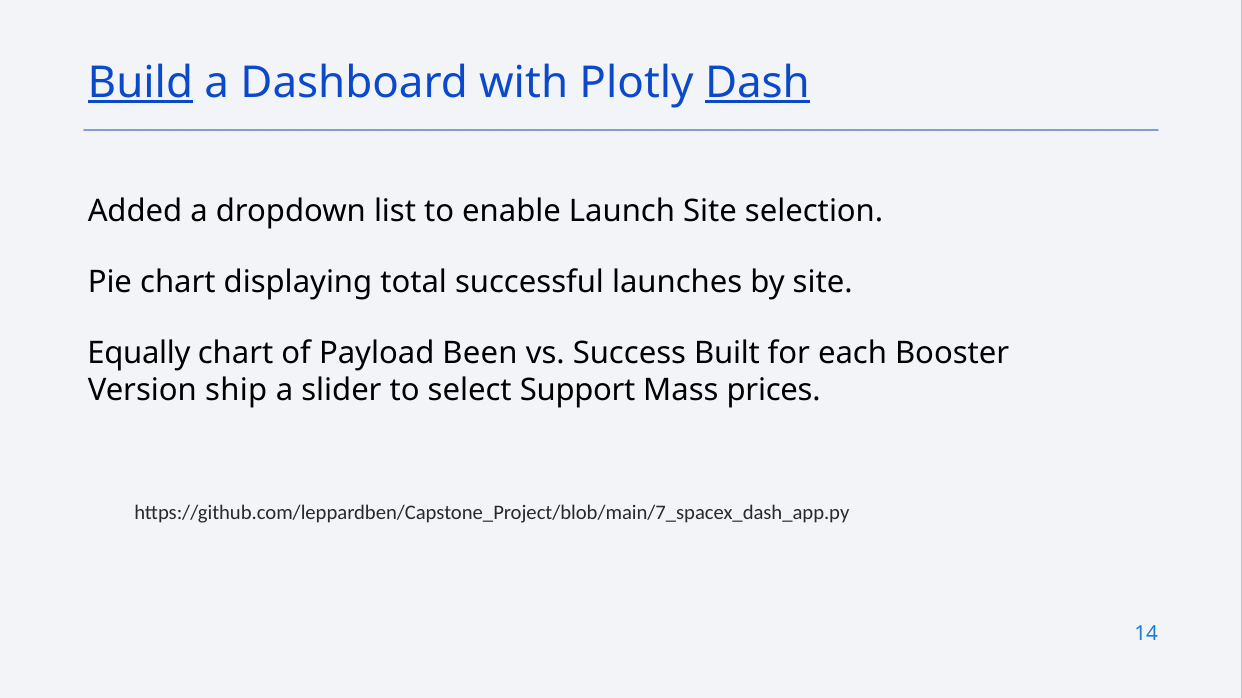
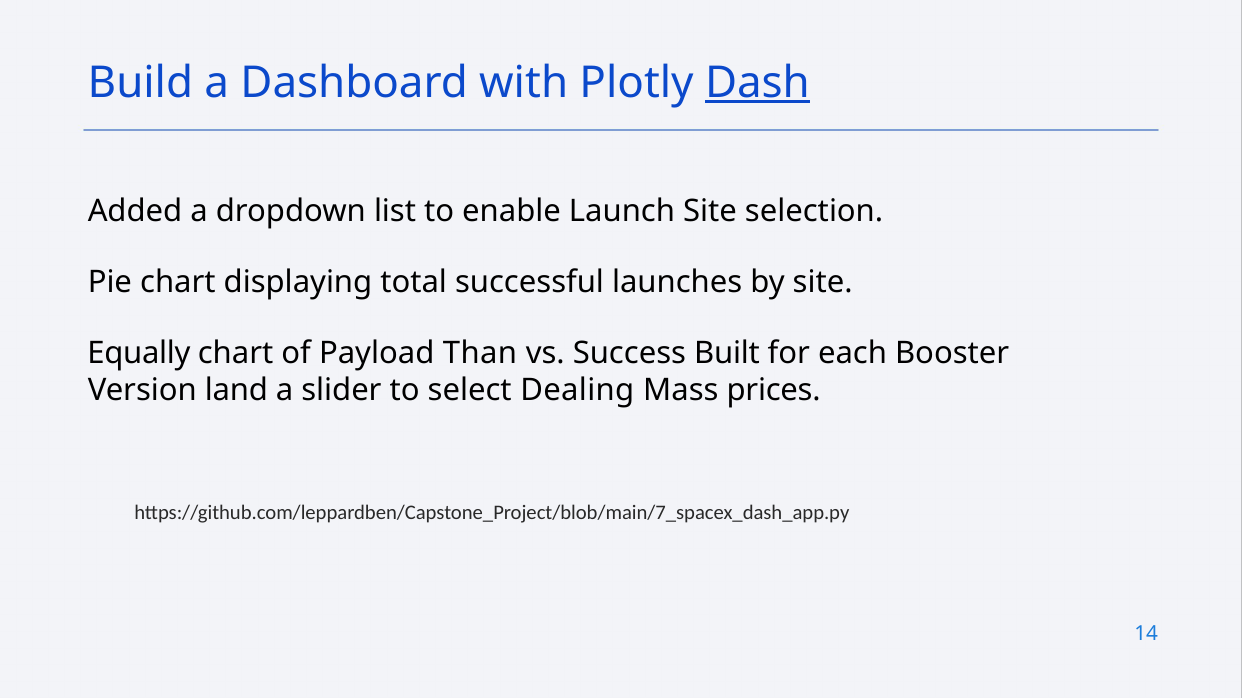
Build underline: present -> none (140, 83)
Been: Been -> Than (480, 353)
ship: ship -> land (236, 390)
Support: Support -> Dealing (577, 390)
